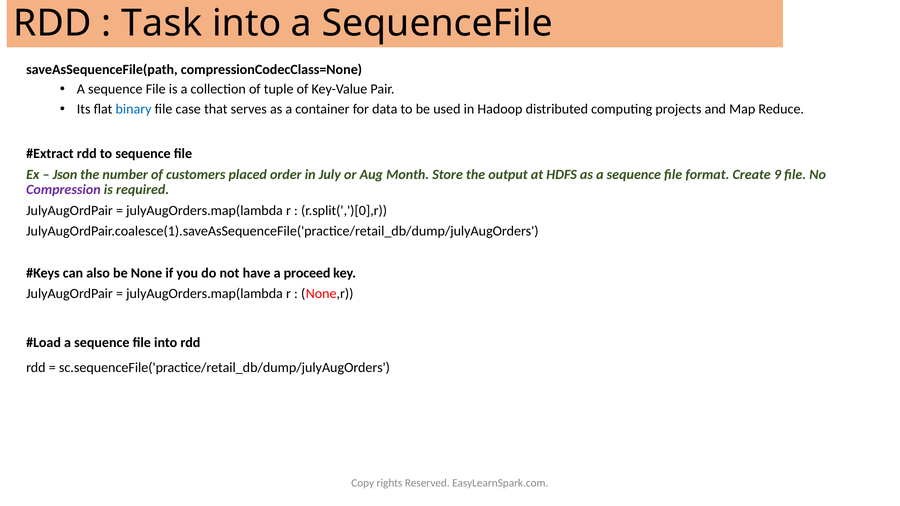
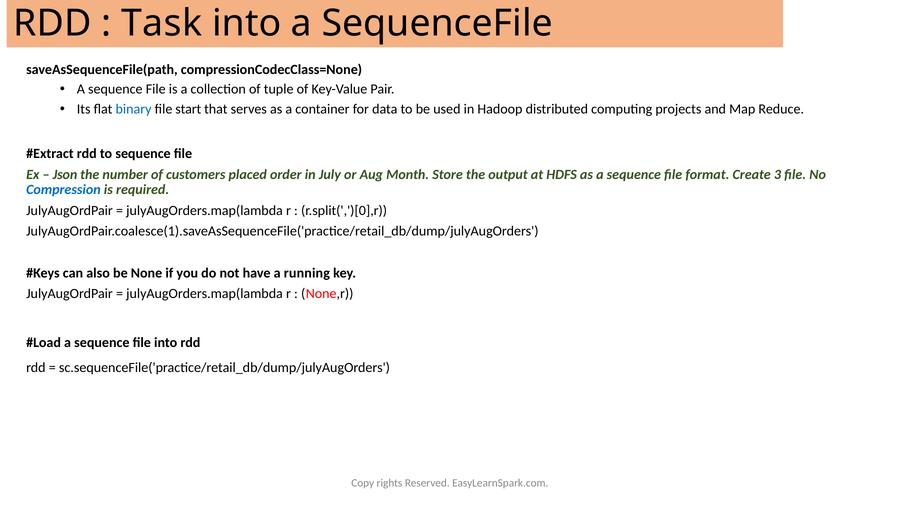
case: case -> start (188, 109)
9: 9 -> 3 (777, 175)
Compression colour: purple -> blue (63, 190)
proceed: proceed -> running (307, 273)
